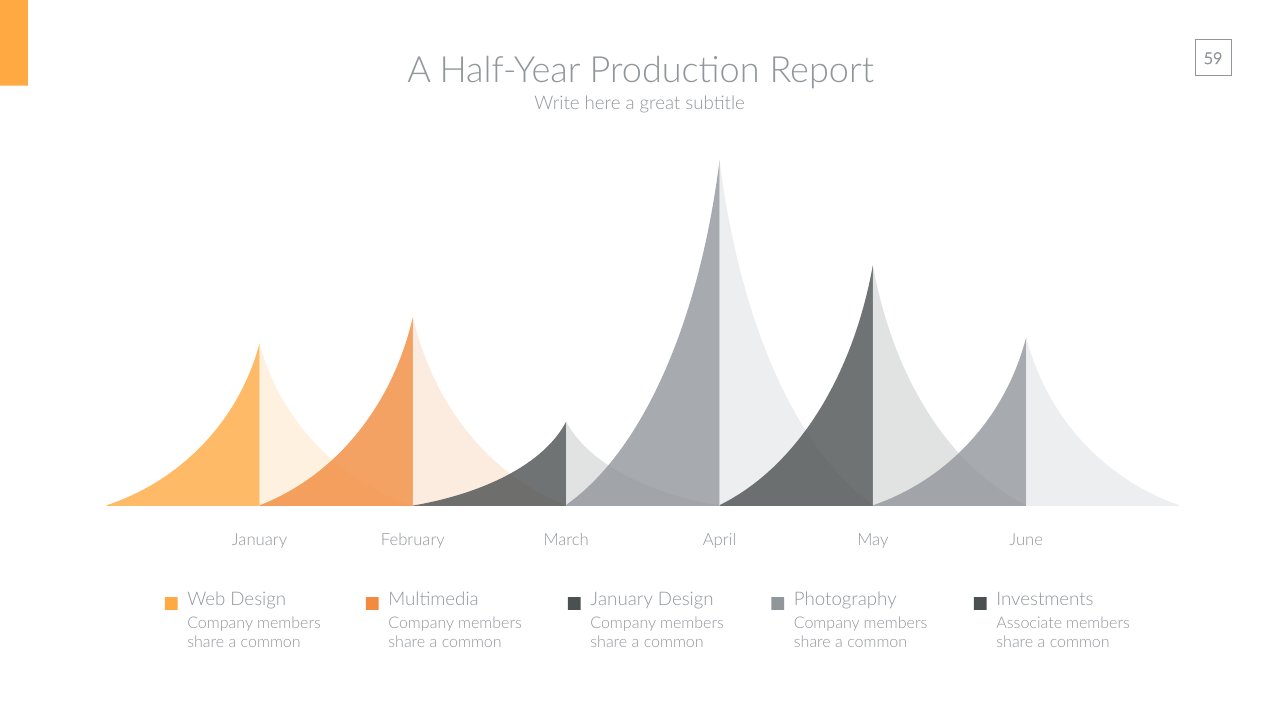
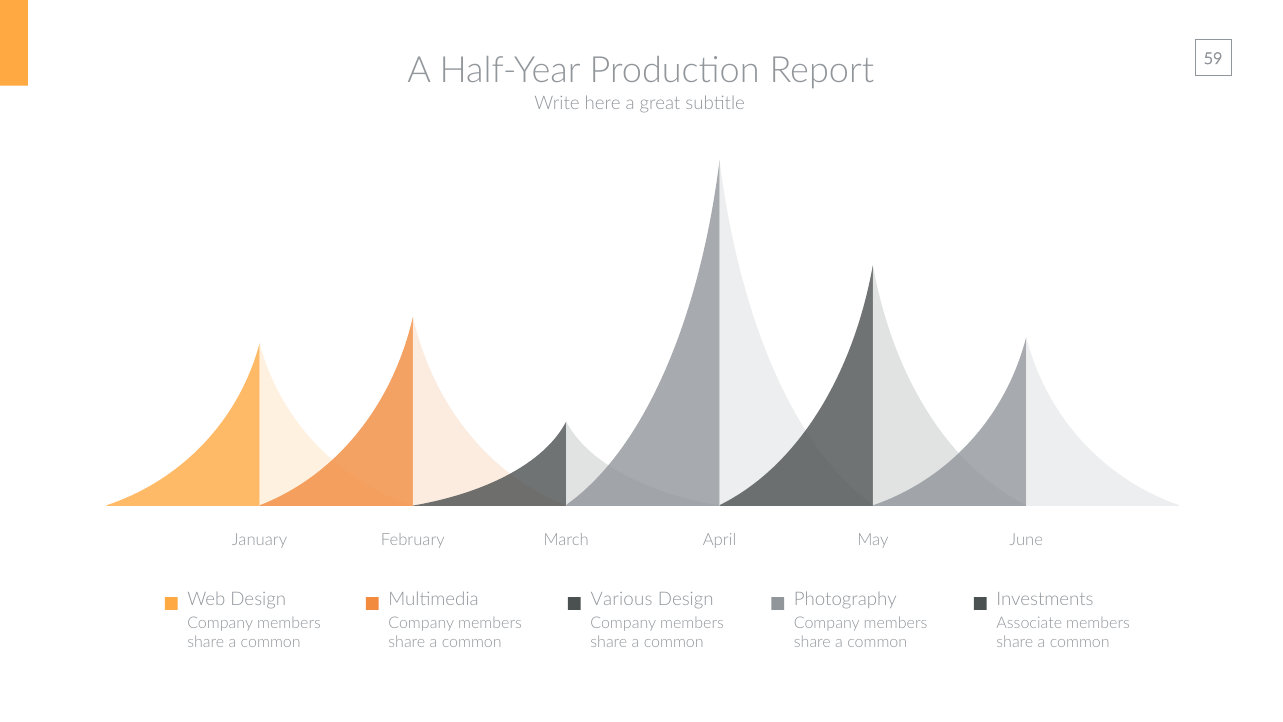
January: January -> Various (622, 599)
